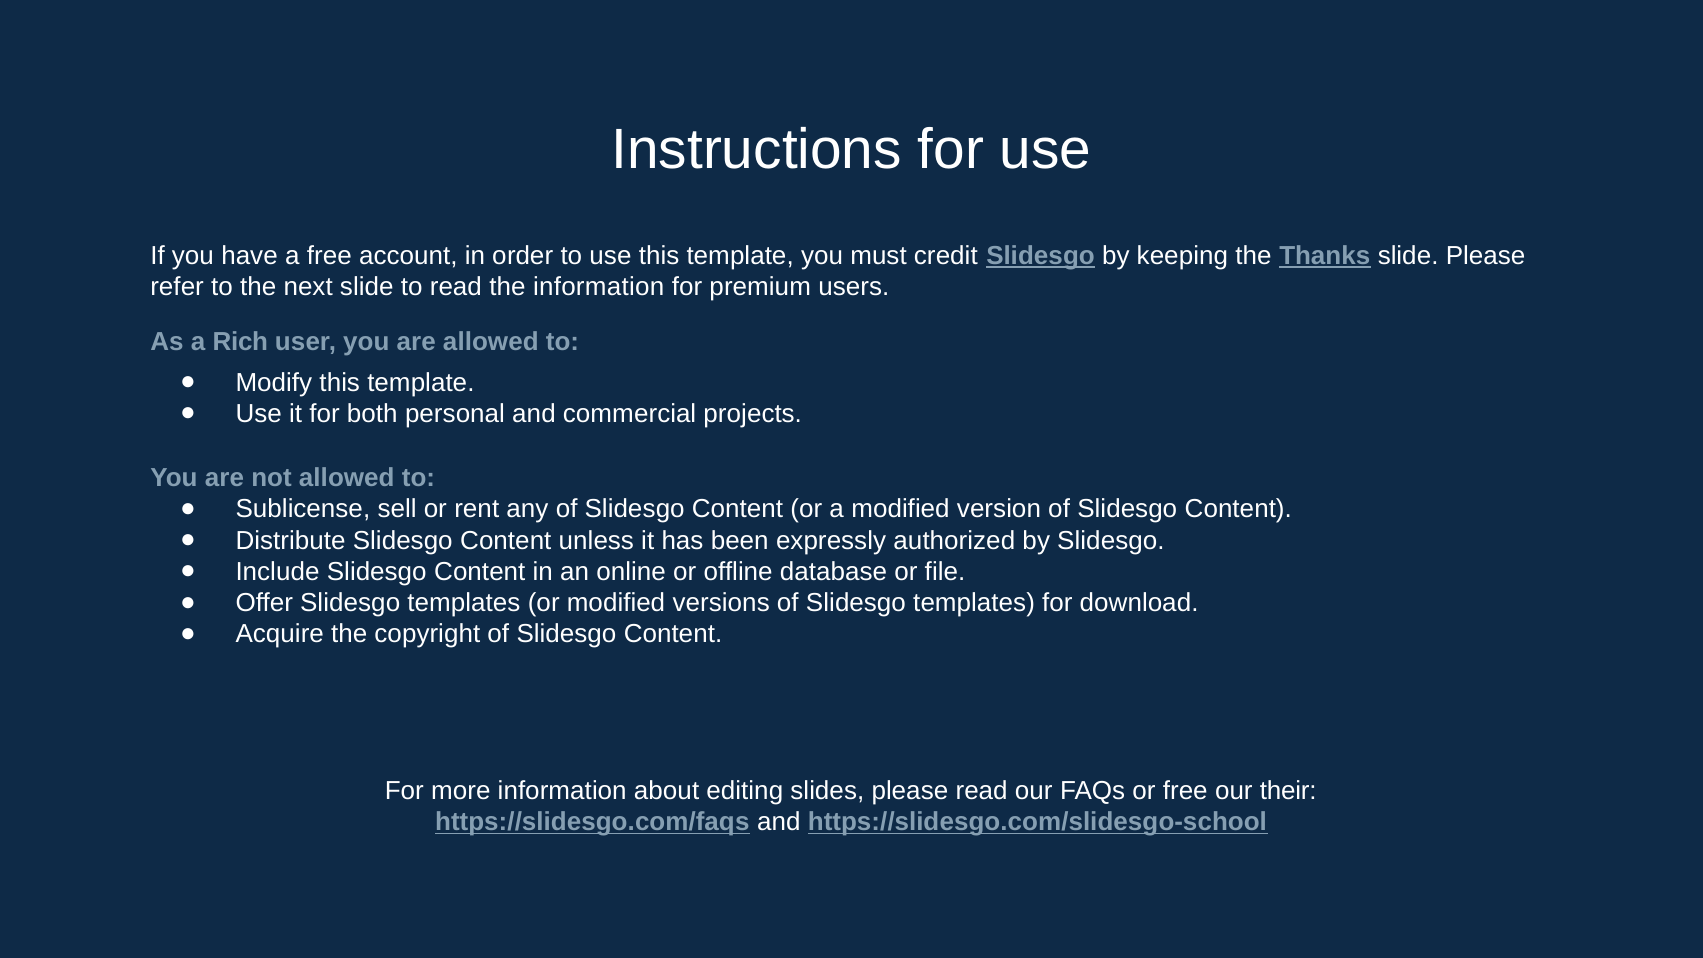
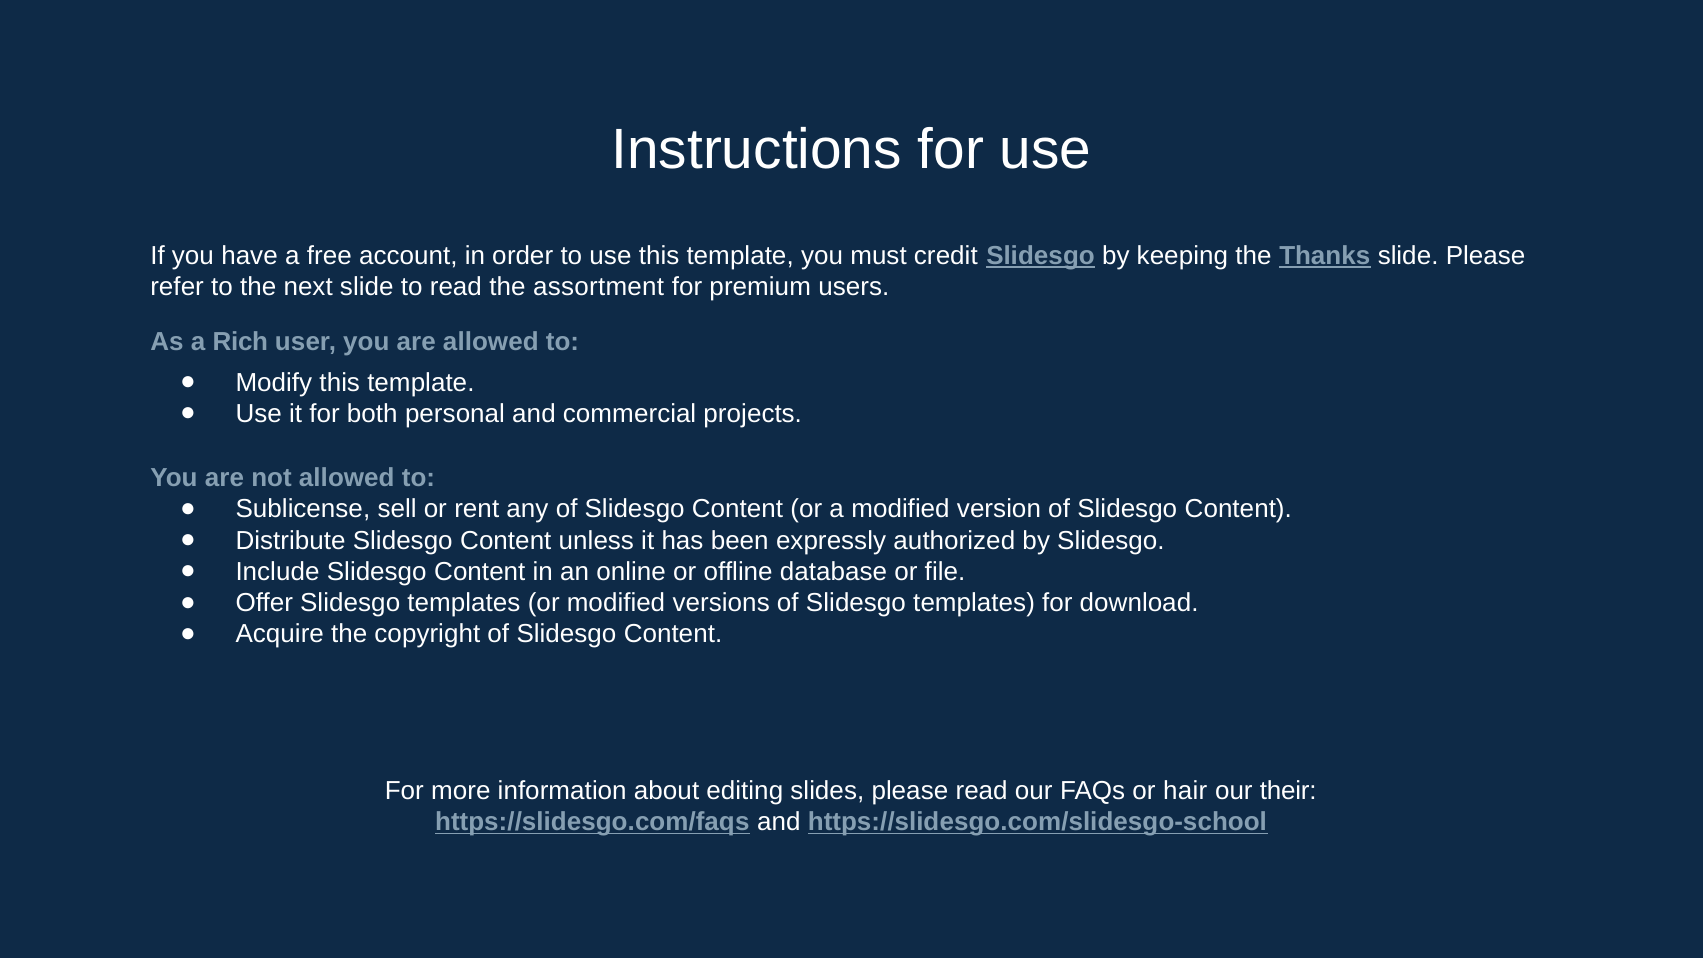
the information: information -> assortment (599, 287)
or free: free -> hair (1185, 791)
